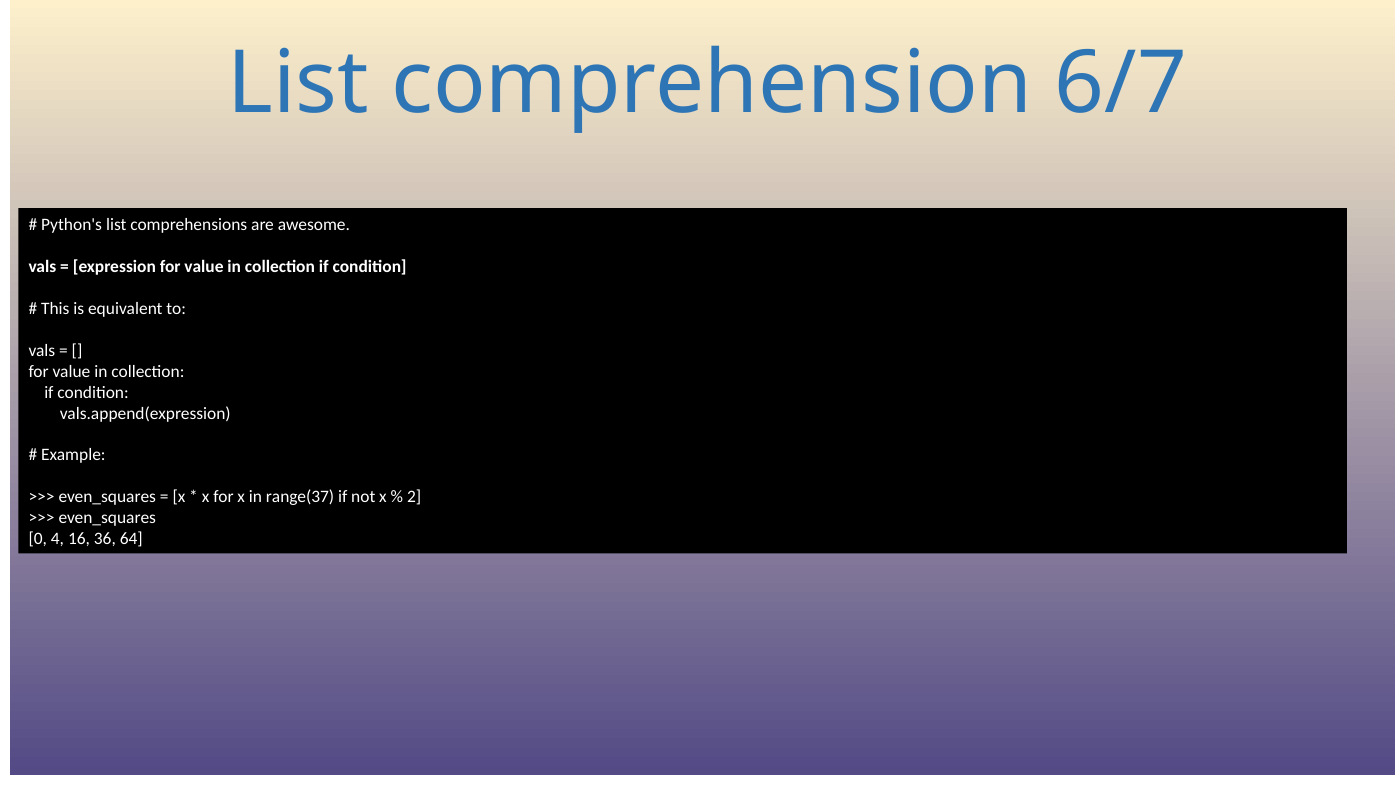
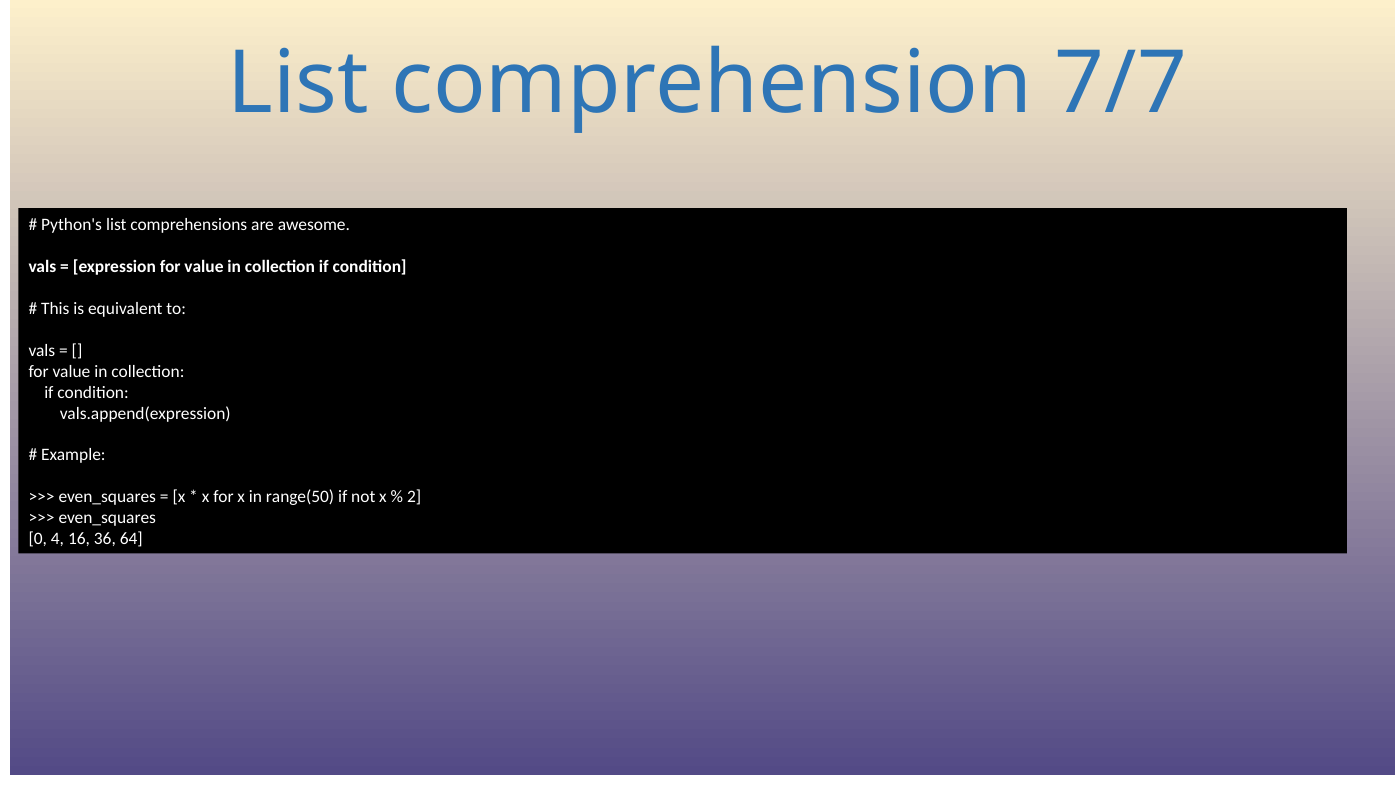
6/7: 6/7 -> 7/7 (1121, 83)
range(37: range(37 -> range(50 (300, 497)
